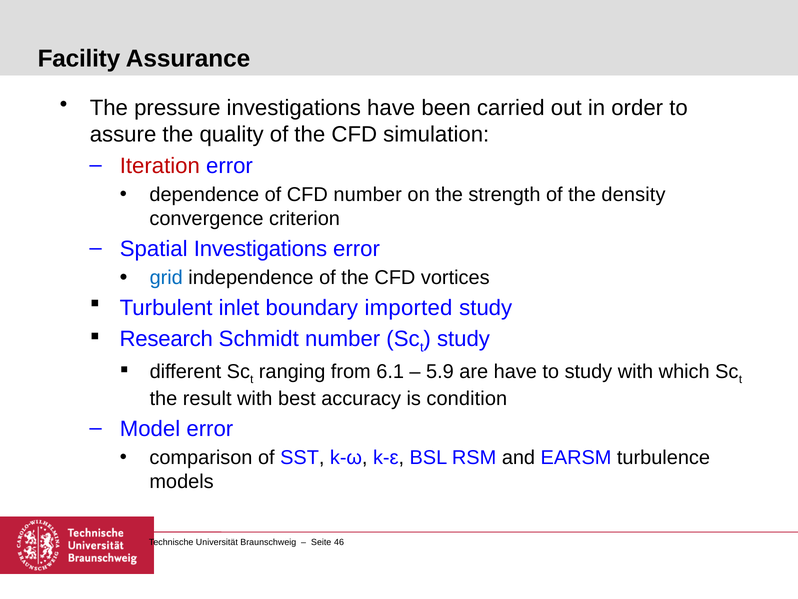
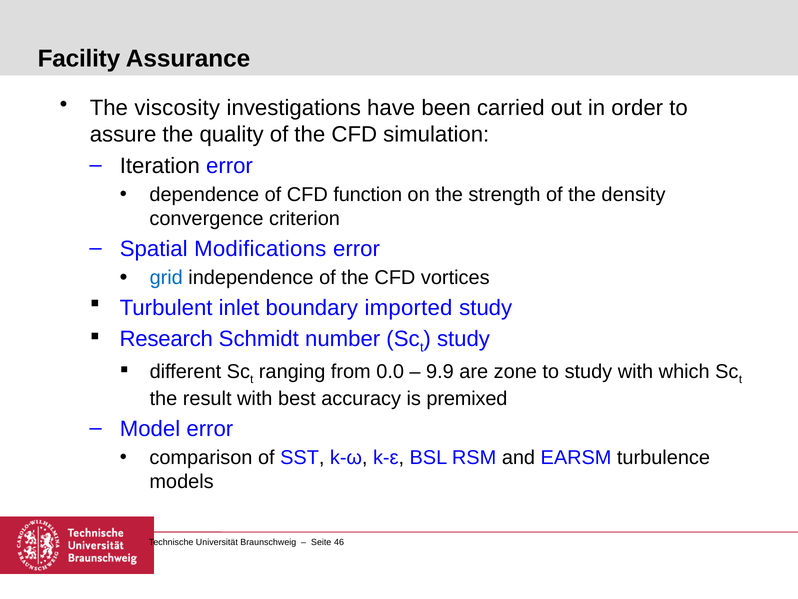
pressure: pressure -> viscosity (177, 108)
Iteration colour: red -> black (160, 166)
CFD number: number -> function (368, 195)
Spatial Investigations: Investigations -> Modifications (260, 249)
6.1: 6.1 -> 0.0 (390, 371)
5.9: 5.9 -> 9.9 (440, 371)
are have: have -> zone (515, 371)
condition: condition -> premixed (467, 398)
